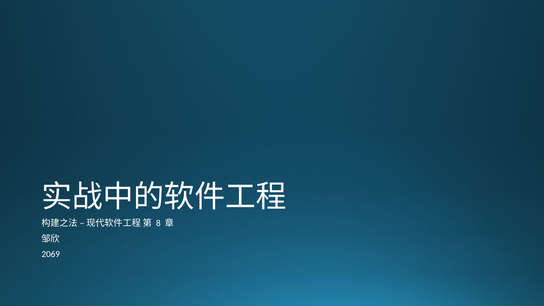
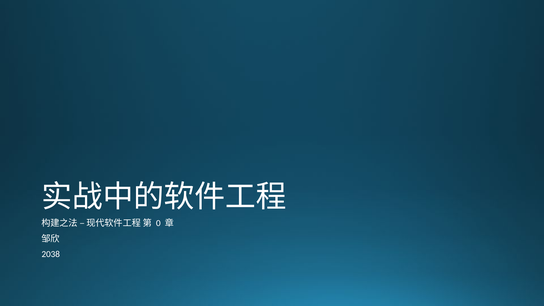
8: 8 -> 0 (158, 223)
2069: 2069 -> 2038 (51, 254)
